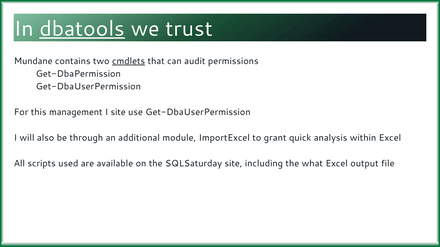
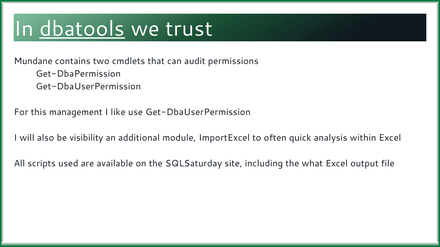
cmdlets underline: present -> none (129, 61)
I site: site -> like (118, 112)
through: through -> visibility (86, 138)
grant: grant -> often (275, 138)
